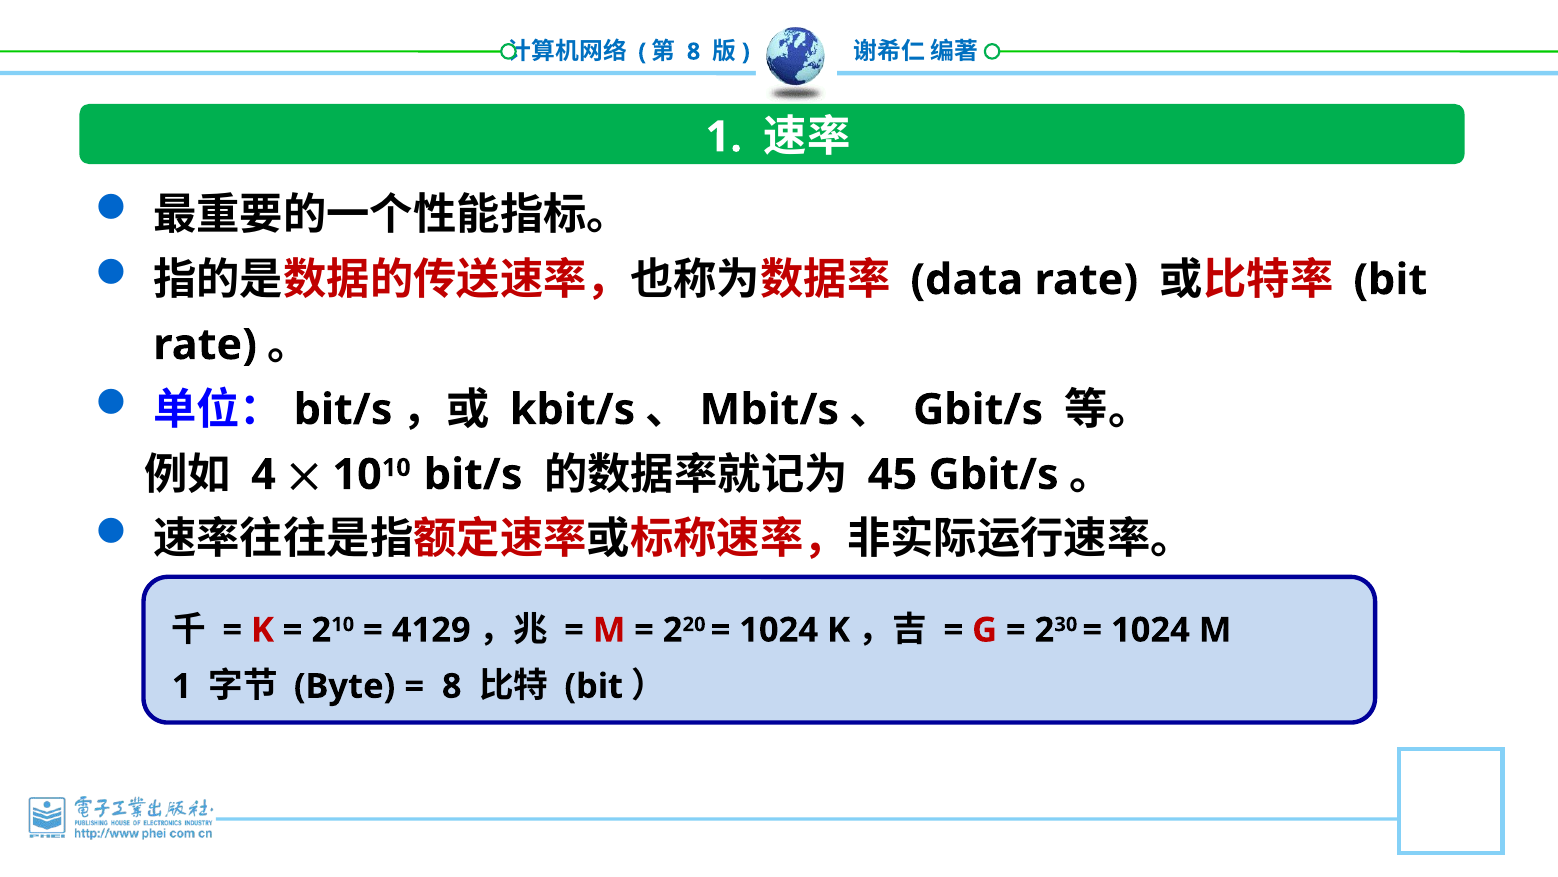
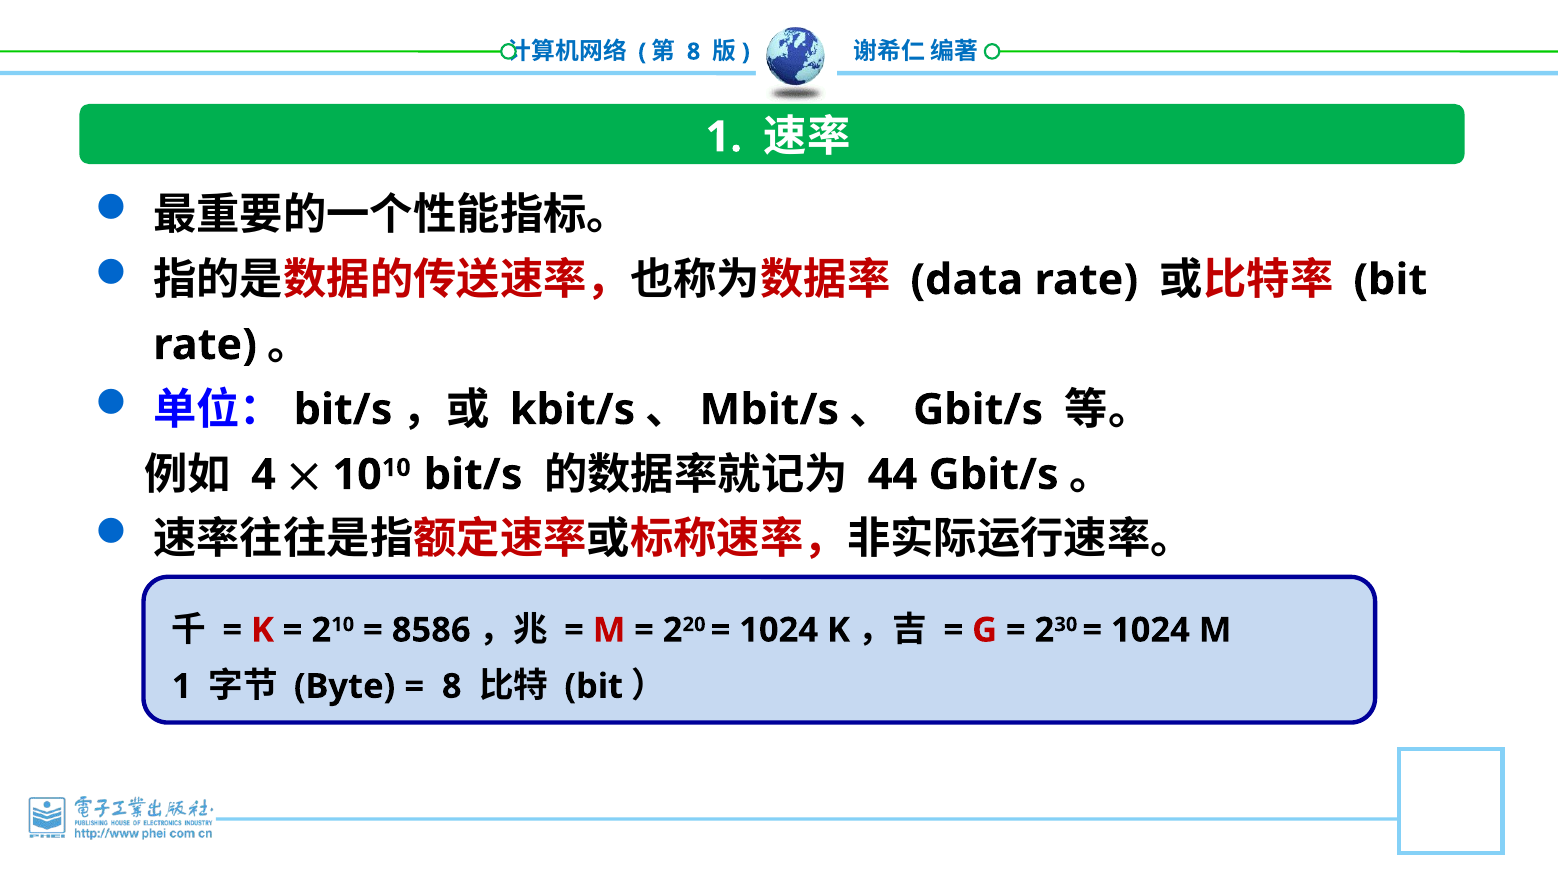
45: 45 -> 44 (893, 474)
4129: 4129 -> 8586 (431, 630)
